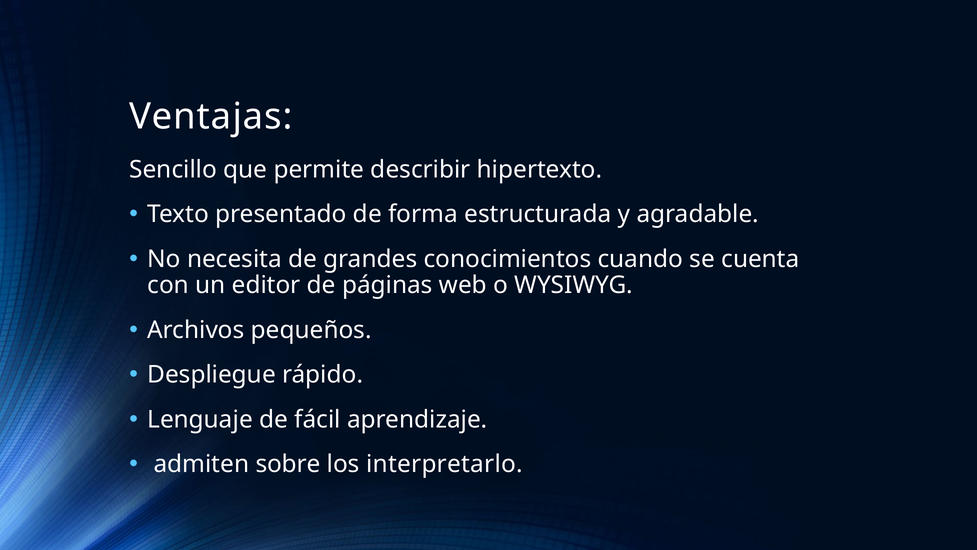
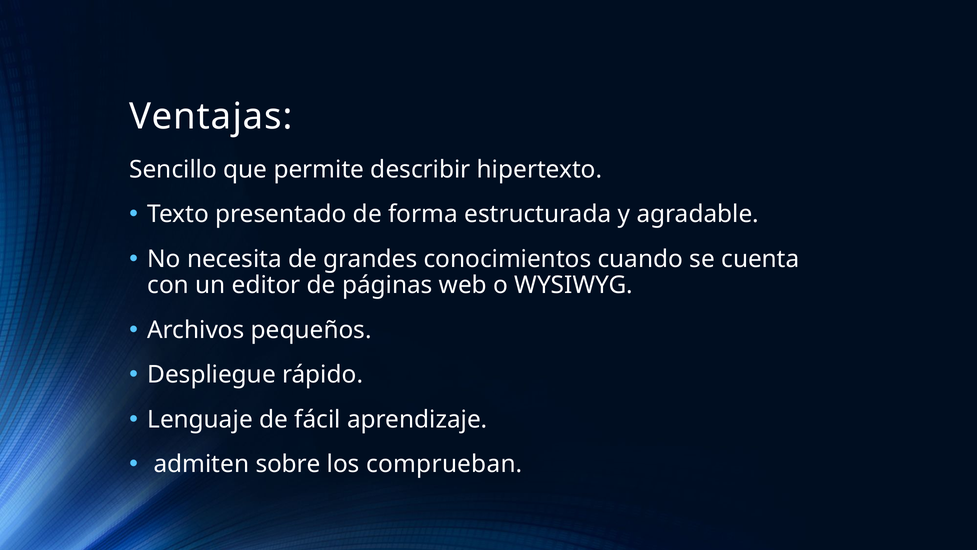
interpretarlo: interpretarlo -> comprueban (444, 464)
